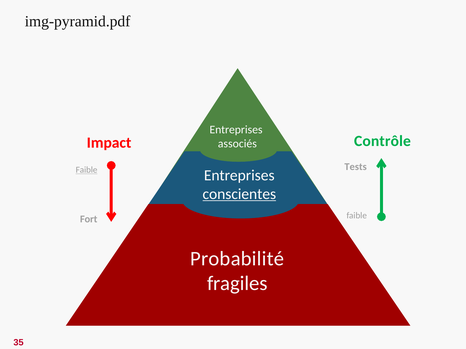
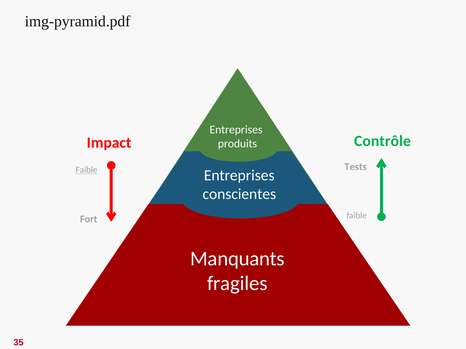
associés: associés -> produits (237, 144)
conscientes underline: present -> none (239, 194)
Probabilité: Probabilité -> Manquants (237, 259)
